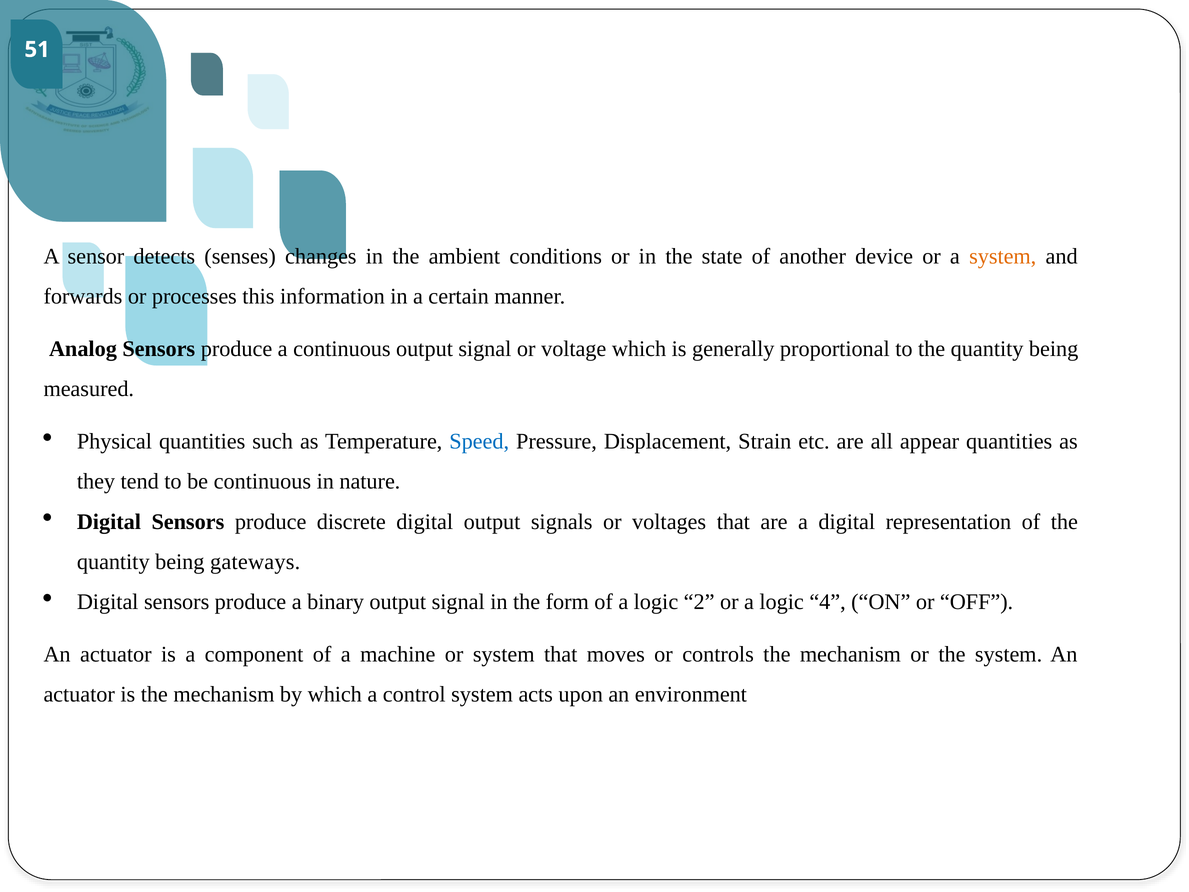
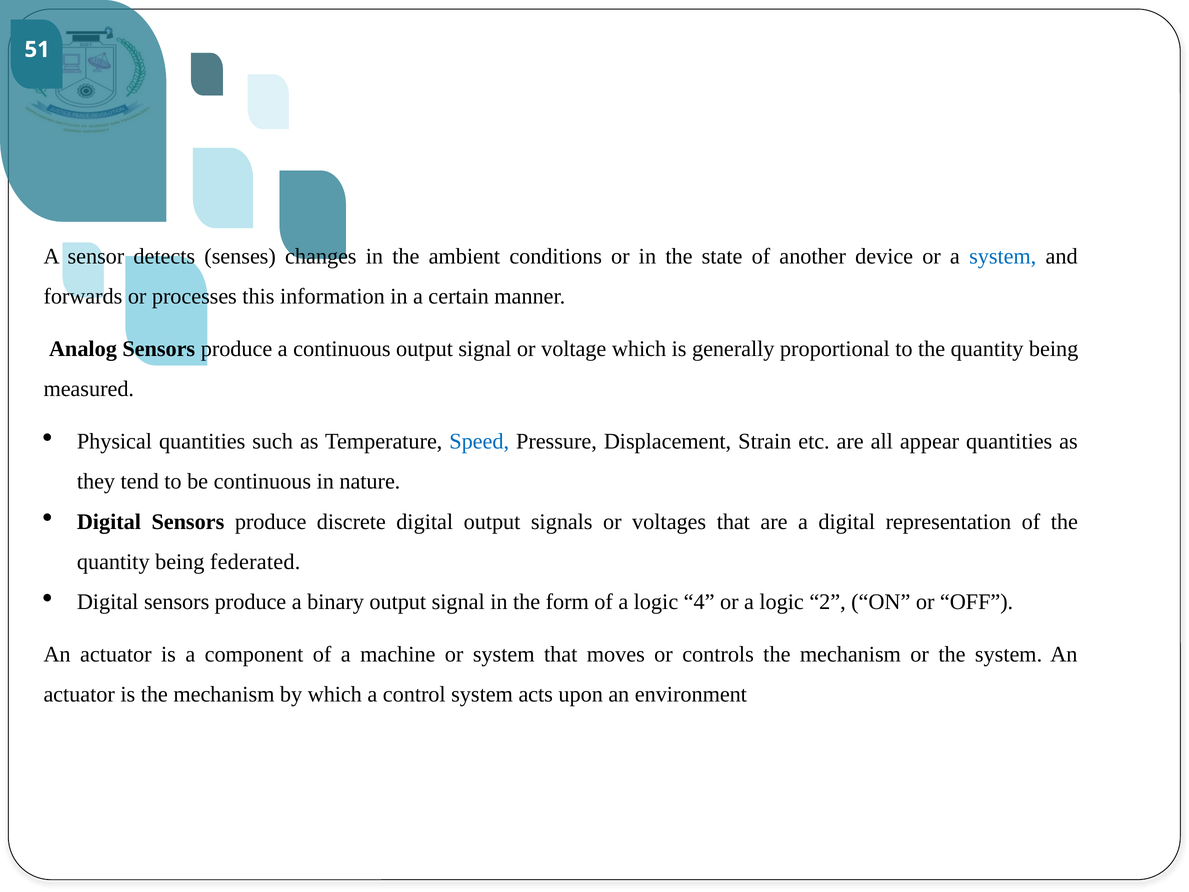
system colour: orange -> blue (1003, 256)
gateways: gateways -> federated (255, 562)
2: 2 -> 4 (699, 602)
4: 4 -> 2 (828, 602)
